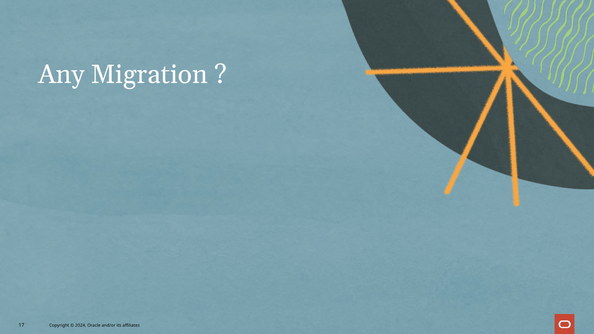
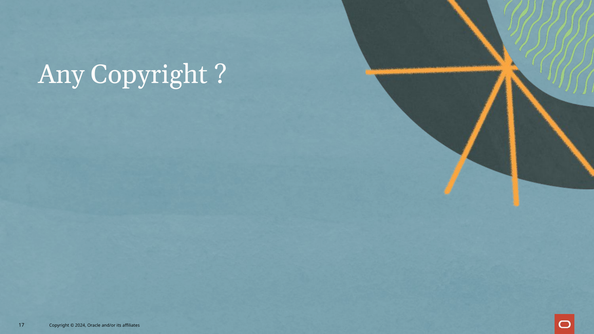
Any Migration: Migration -> Copyright (149, 75)
